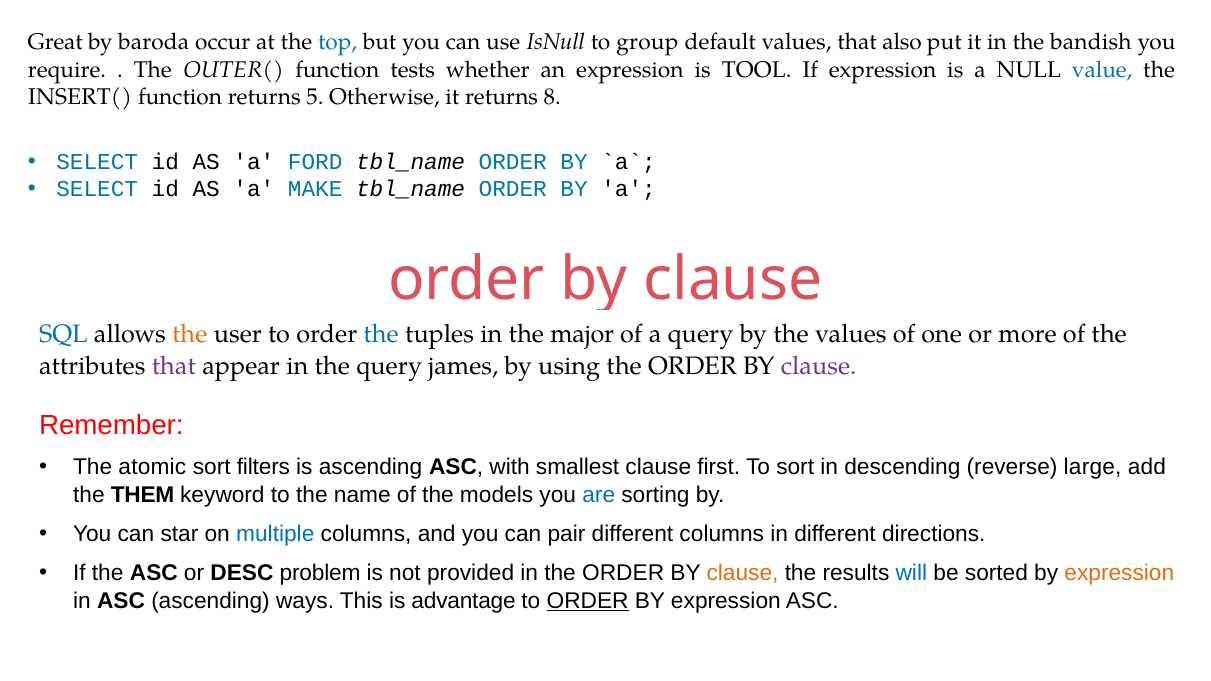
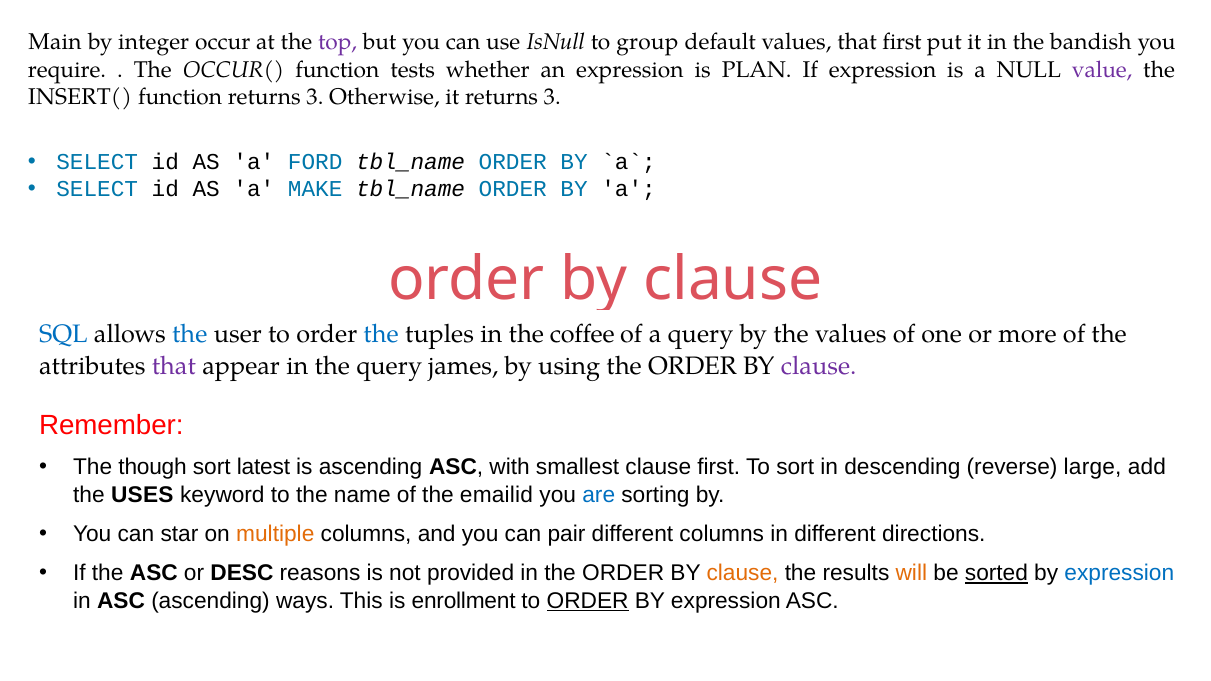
Great: Great -> Main (55, 42)
baroda: baroda -> integer (154, 42)
top colour: blue -> purple (338, 42)
that also: also -> first (902, 42)
OUTER(: OUTER( -> OCCUR( (234, 70)
TOOL: TOOL -> PLAN (757, 70)
value colour: blue -> purple (1102, 70)
function returns 5: 5 -> 3 (315, 97)
it returns 8: 8 -> 3 (552, 97)
the colour: orange -> blue (190, 334)
major: major -> coffee (582, 334)
atomic: atomic -> though (153, 468)
filters: filters -> latest (263, 468)
THEM: THEM -> USES (142, 495)
models: models -> emailid (496, 495)
multiple colour: blue -> orange (275, 534)
problem: problem -> reasons (320, 573)
will colour: blue -> orange (911, 573)
sorted underline: none -> present (996, 573)
expression colour: orange -> blue (1119, 573)
advantage: advantage -> enrollment (464, 601)
